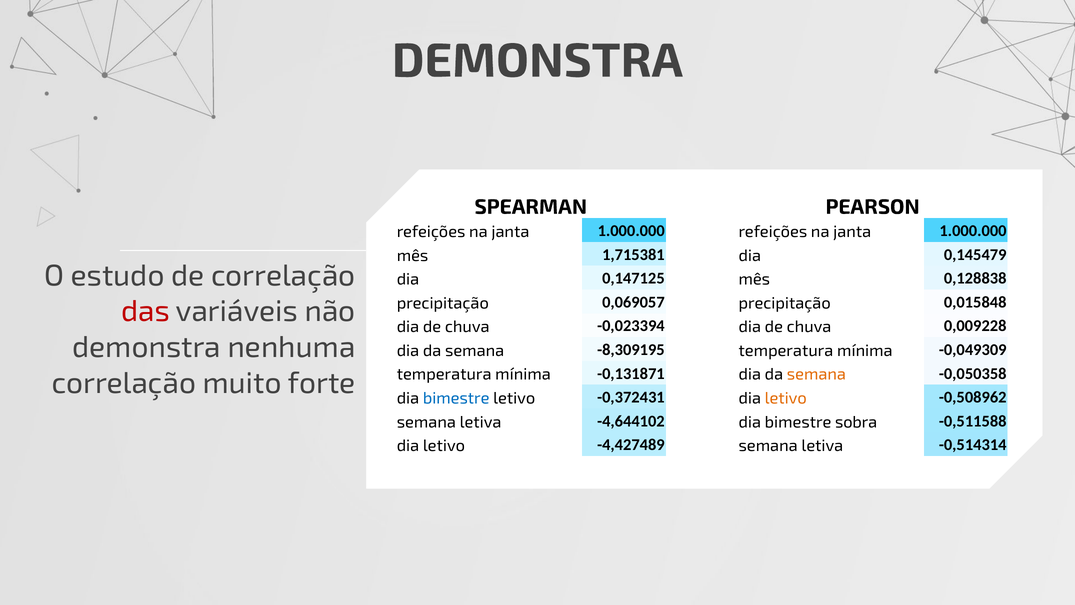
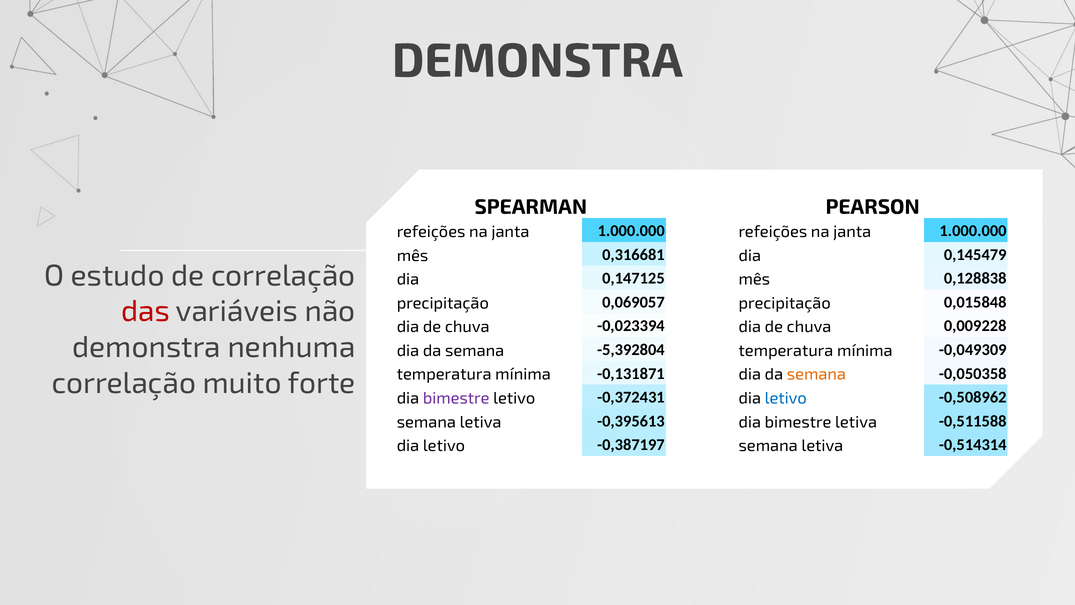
1,715381: 1,715381 -> 0,316681 (633, 254)
-8,309195: -8,309195 -> -5,392804 (631, 350)
bimestre colour: blue -> purple (456, 398)
letivo colour: orange -> blue (786, 398)
-4,644102: -4,644102 -> -0,395613 (631, 421)
bimestre sobra: sobra -> letiva (856, 422)
-4,427489: -4,427489 -> -0,387197 (631, 445)
